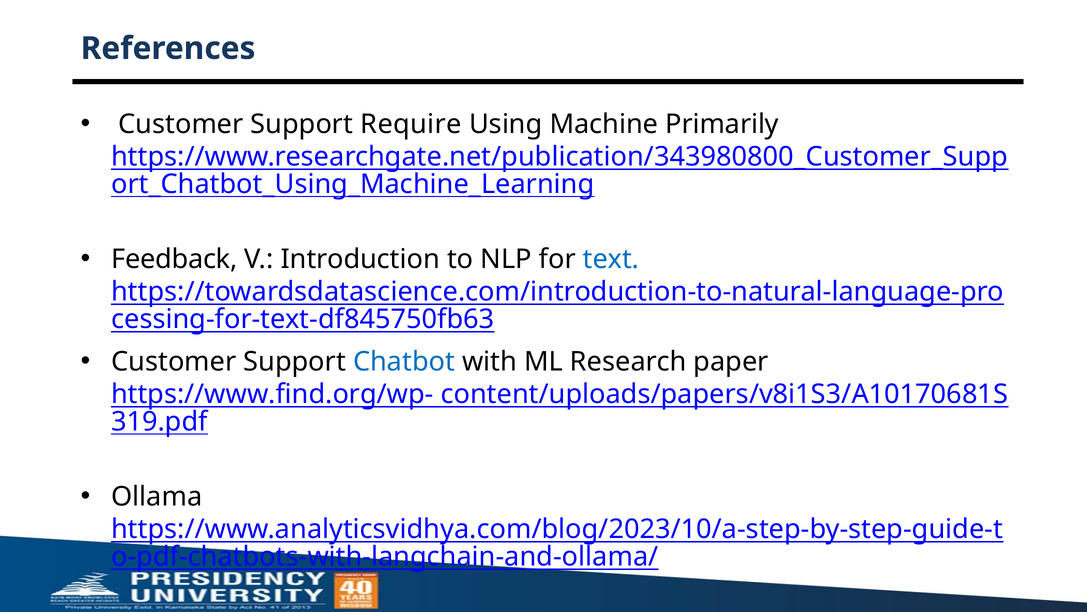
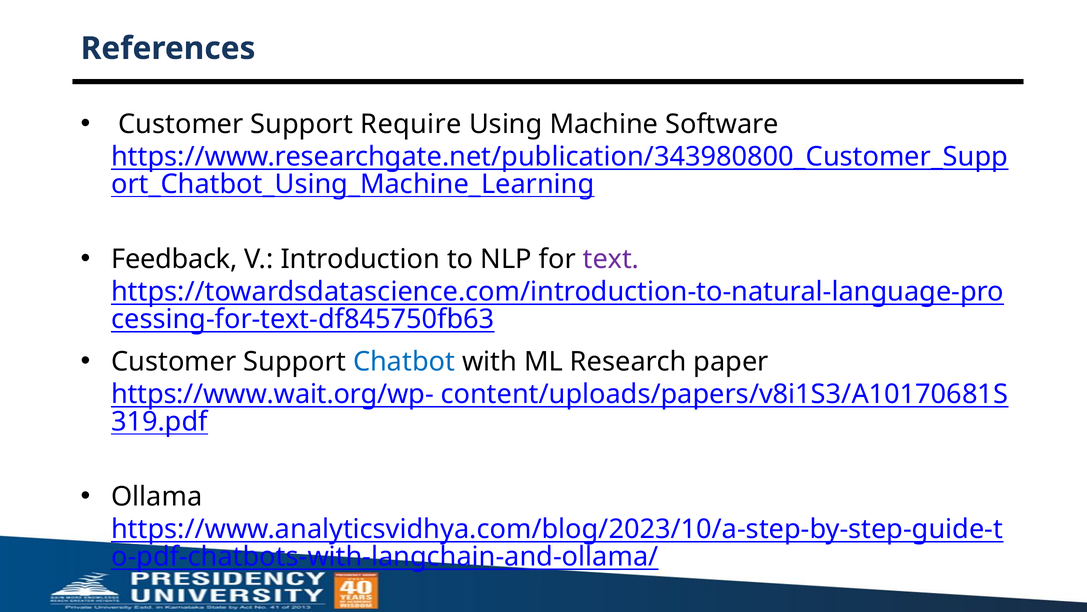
Primarily: Primarily -> Software (722, 124)
text colour: blue -> purple (611, 259)
https://www.find.org/wp-: https://www.find.org/wp- -> https://www.wait.org/wp- (272, 394)
